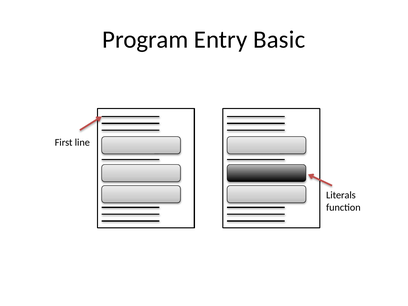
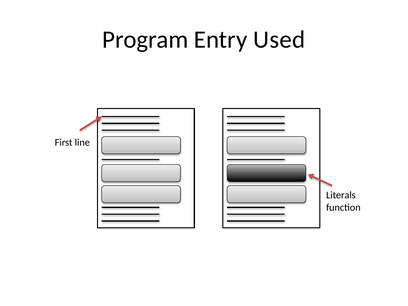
Basic: Basic -> Used (279, 39)
